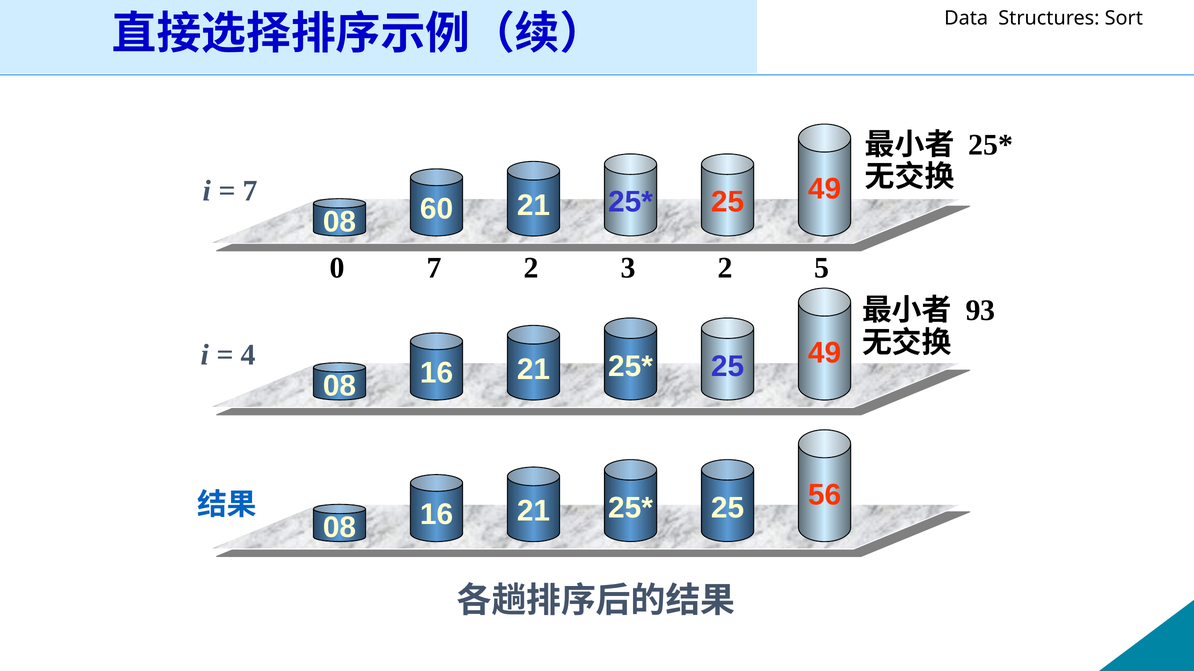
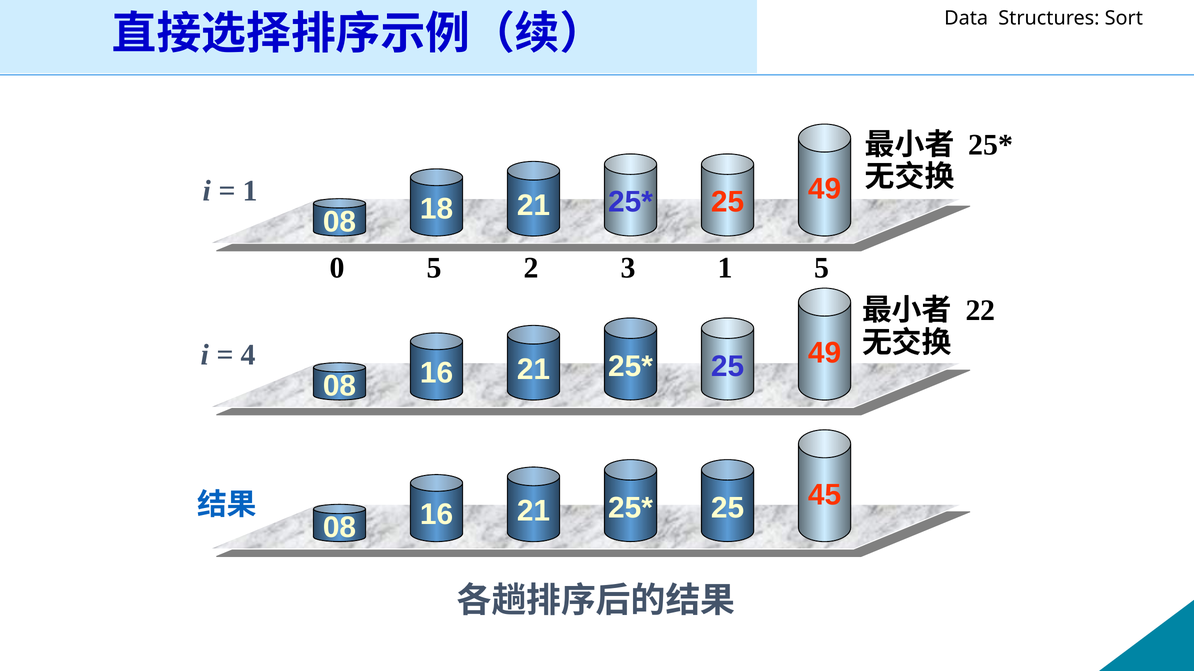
7: 7 -> 1 (250, 191)
60: 60 -> 18 (437, 209)
0 7: 7 -> 5 (434, 268)
3 2: 2 -> 1 (725, 268)
93: 93 -> 22 (980, 311)
56: 56 -> 45 (825, 495)
